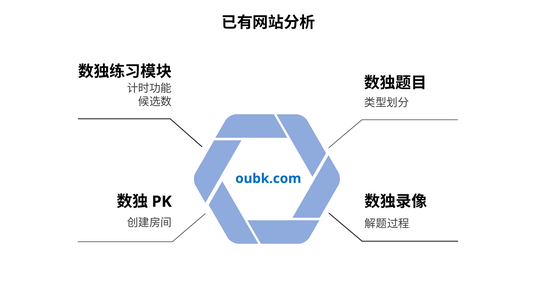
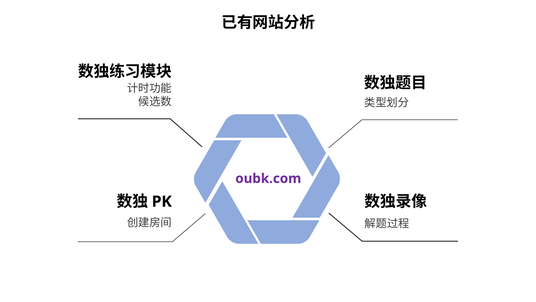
oubk.com colour: blue -> purple (268, 178)
